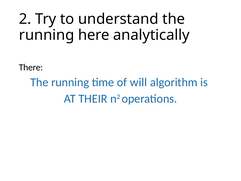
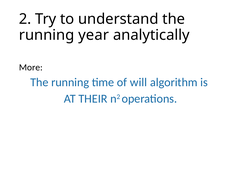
here: here -> year (94, 35)
There: There -> More (31, 67)
